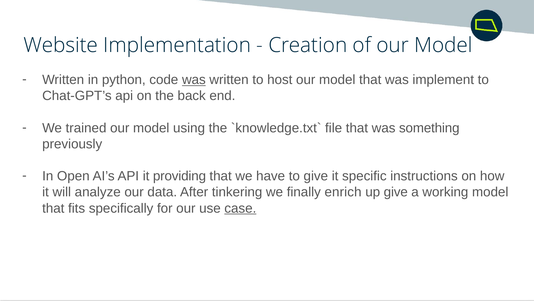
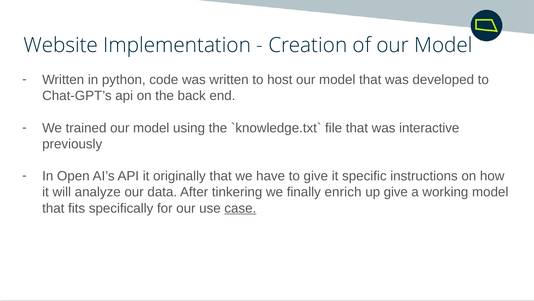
was underline: present -> none (194, 80)
implement: implement -> developed (443, 80)
something: something -> interactive (429, 128)
providing: providing -> originally (179, 176)
